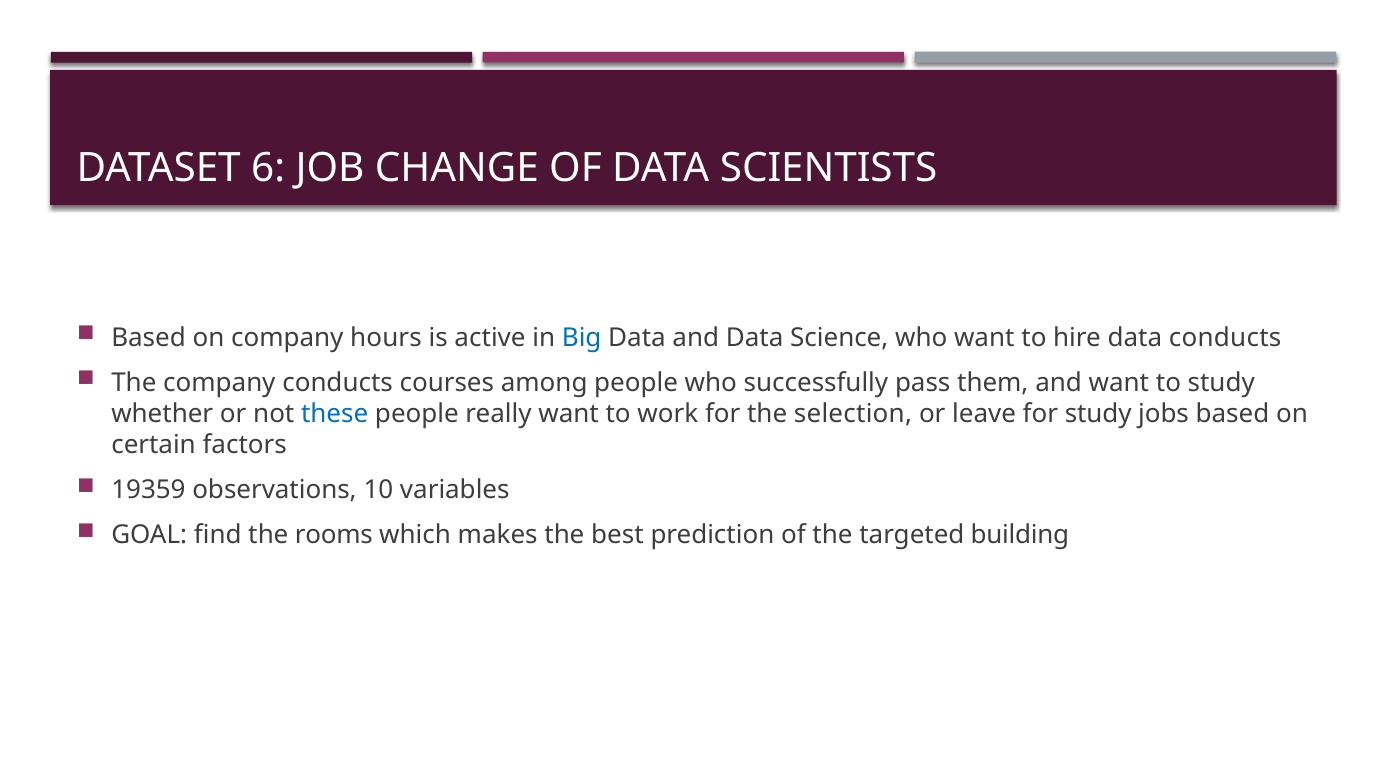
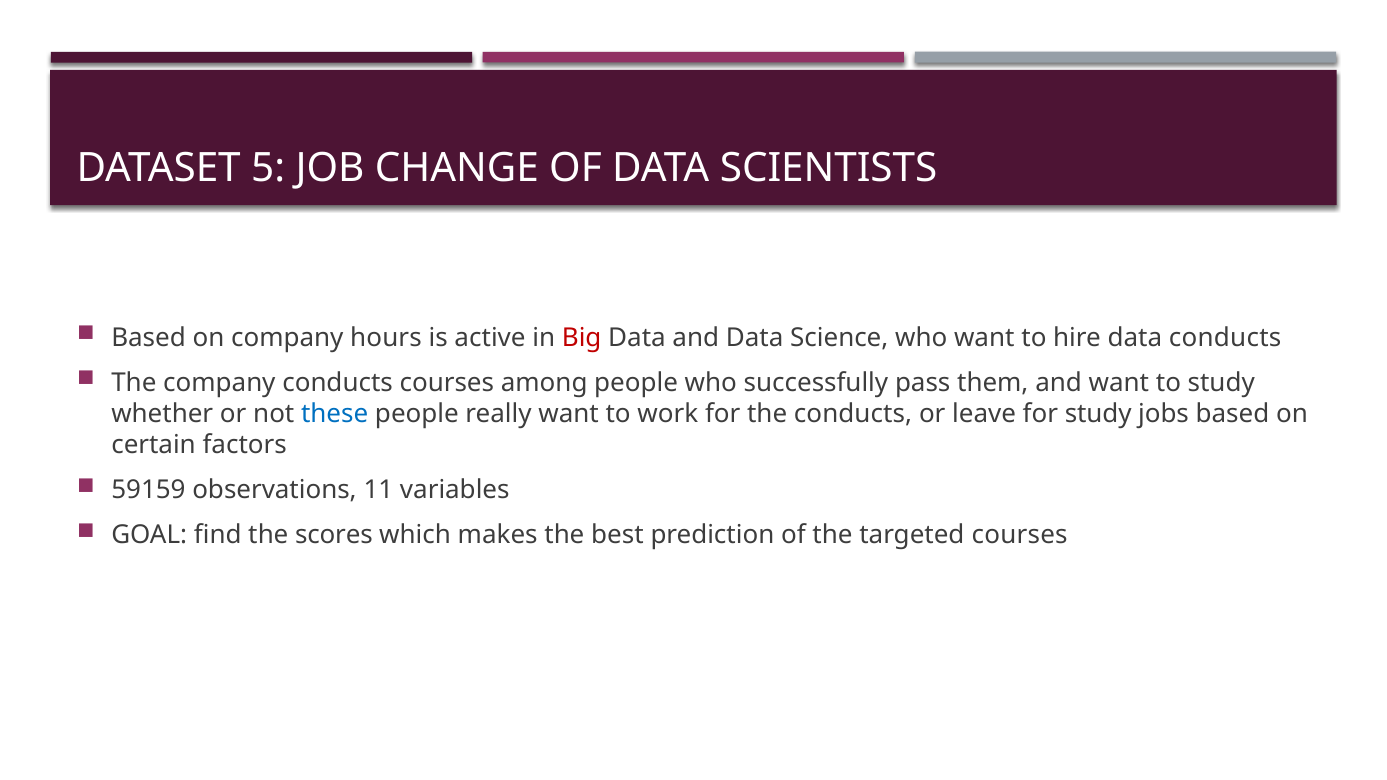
6: 6 -> 5 (268, 168)
Big colour: blue -> red (582, 338)
the selection: selection -> conducts (853, 414)
19359: 19359 -> 59159 (148, 490)
10: 10 -> 11 (378, 490)
rooms: rooms -> scores (334, 535)
targeted building: building -> courses (1020, 535)
